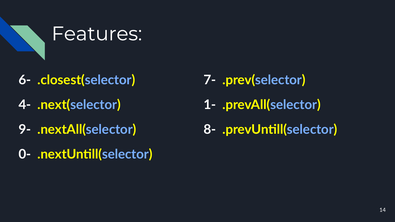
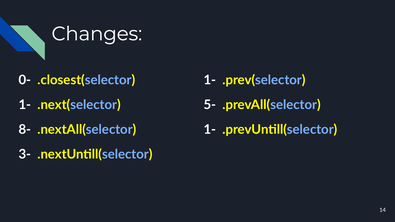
Features: Features -> Changes (97, 34)
6-: 6- -> 0- (25, 80)
7-: 7- -> 1- (210, 80)
4-: 4- -> 1- (25, 105)
1-: 1- -> 5- (210, 105)
9-: 9- -> 8- (25, 130)
8-: 8- -> 1- (210, 130)
0-: 0- -> 3- (25, 154)
